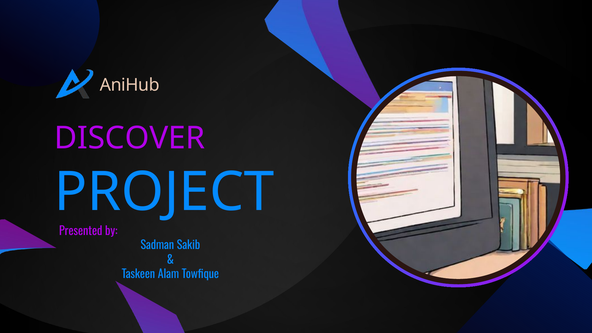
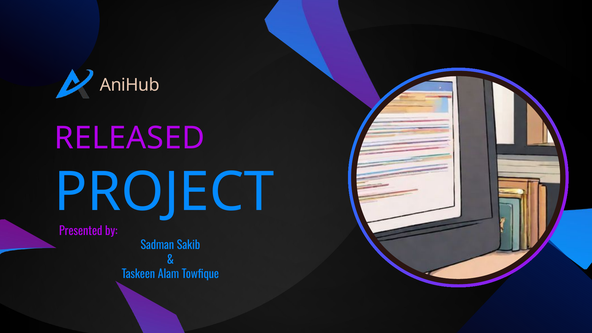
DISCOVER: DISCOVER -> RELEASED (130, 138)
